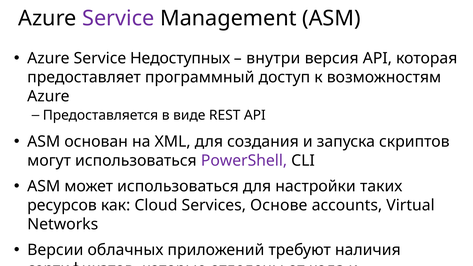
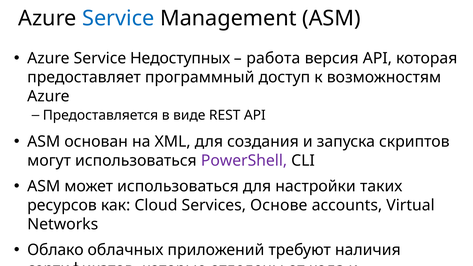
Service colour: purple -> blue (118, 18)
внутри: внутри -> работа (273, 58)
Версии: Версии -> Облако (55, 250)
